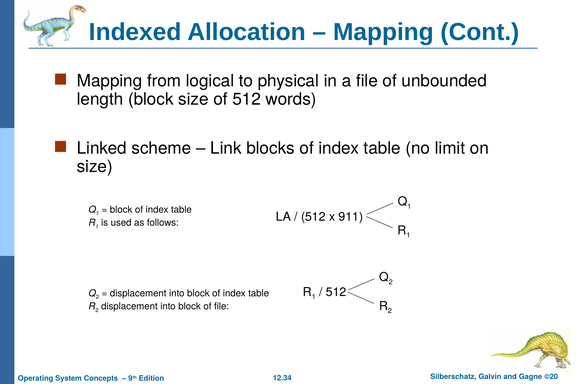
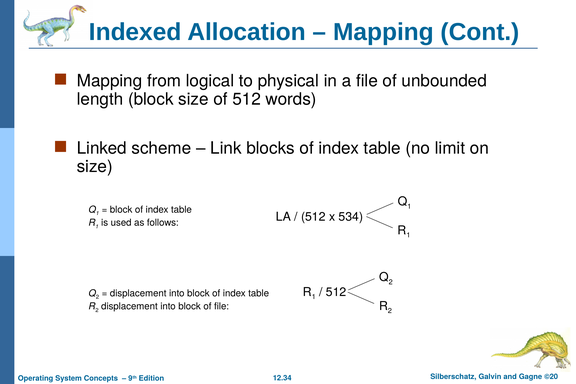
911: 911 -> 534 (351, 217)
